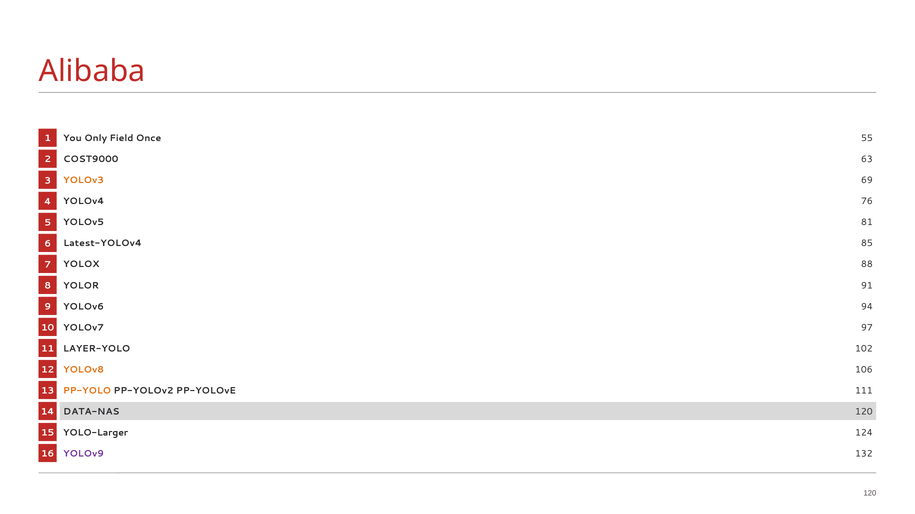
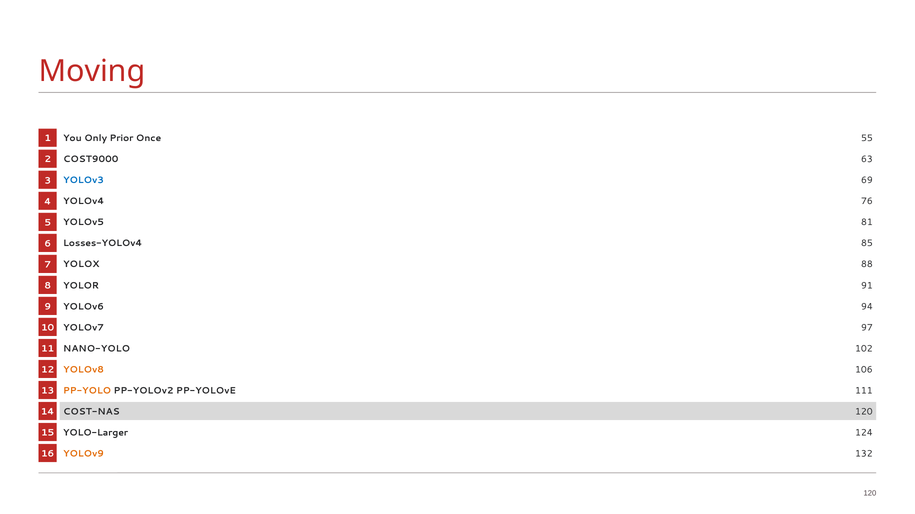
Alibaba: Alibaba -> Moving (92, 71)
Field: Field -> Prior (122, 139)
YOLOv3 colour: orange -> blue (83, 181)
Latest-YOLOv4: Latest-YOLOv4 -> Losses-YOLOv4 (103, 244)
LAYER-YOLO: LAYER-YOLO -> NANO-YOLO (97, 349)
DATA-NAS: DATA-NAS -> COST-NAS (91, 412)
YOLOv9 colour: purple -> orange (83, 454)
